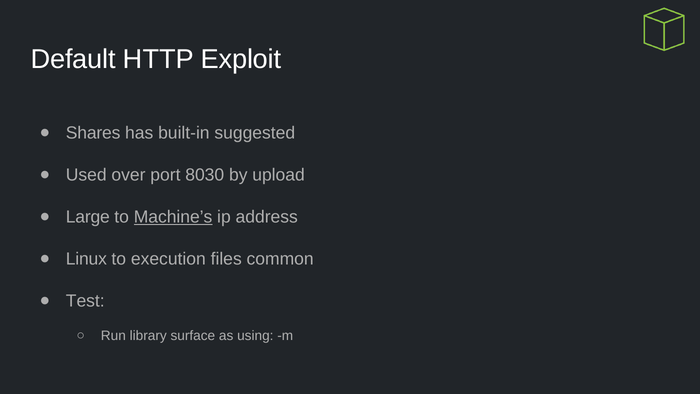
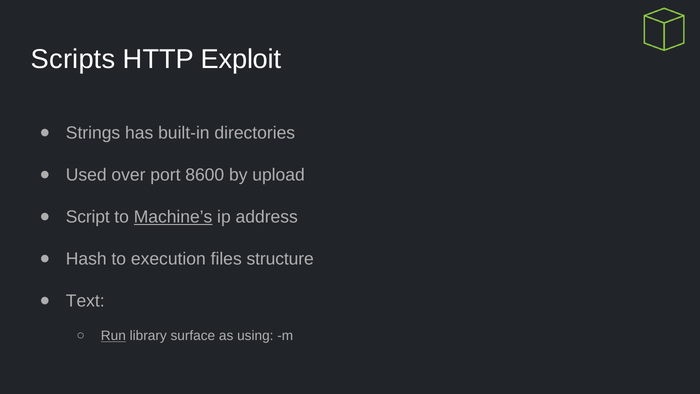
Default: Default -> Scripts (73, 59)
Shares: Shares -> Strings (93, 133)
suggested: suggested -> directories (255, 133)
8030: 8030 -> 8600 (205, 175)
Large: Large -> Script (88, 217)
Linux: Linux -> Hash (86, 259)
common: common -> structure (280, 259)
Test: Test -> Text (85, 301)
Run underline: none -> present (113, 336)
